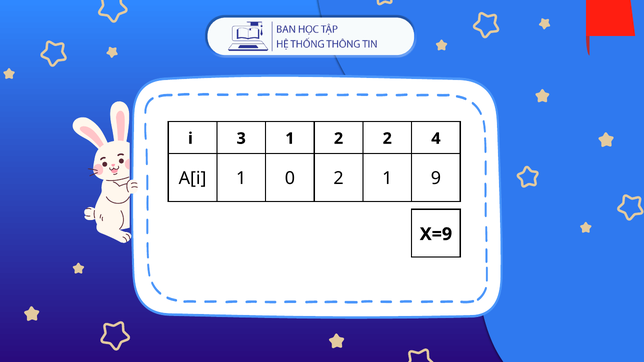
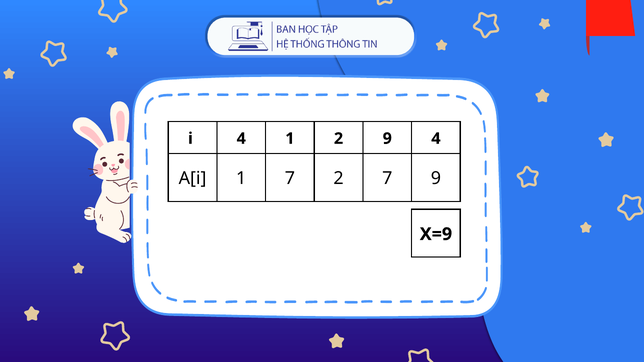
i 3: 3 -> 4 (241, 139)
2 2: 2 -> 9 (387, 139)
1 0: 0 -> 7 (290, 179)
2 1: 1 -> 7 (387, 179)
